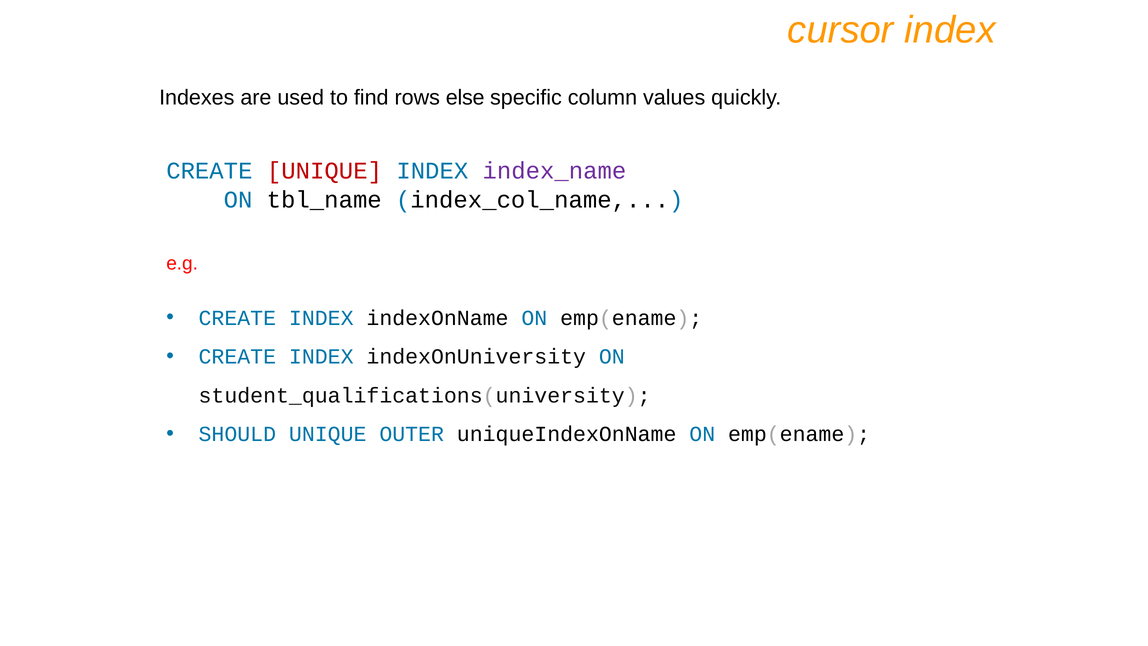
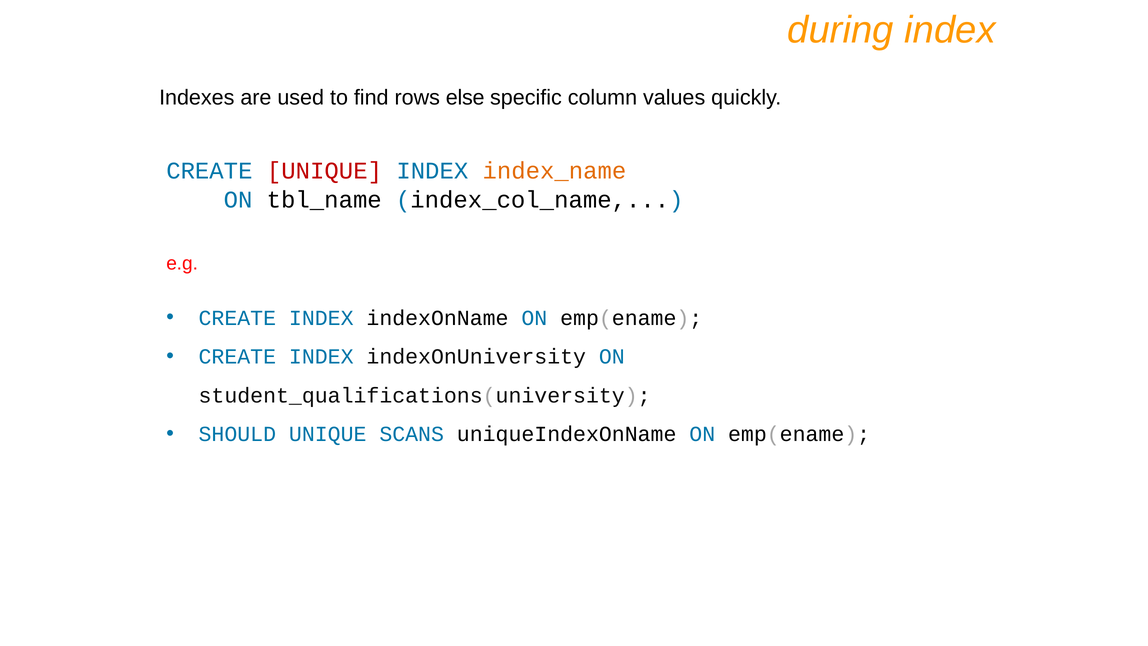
cursor: cursor -> during (841, 30)
index_name colour: purple -> orange (554, 171)
OUTER: OUTER -> SCANS (412, 434)
